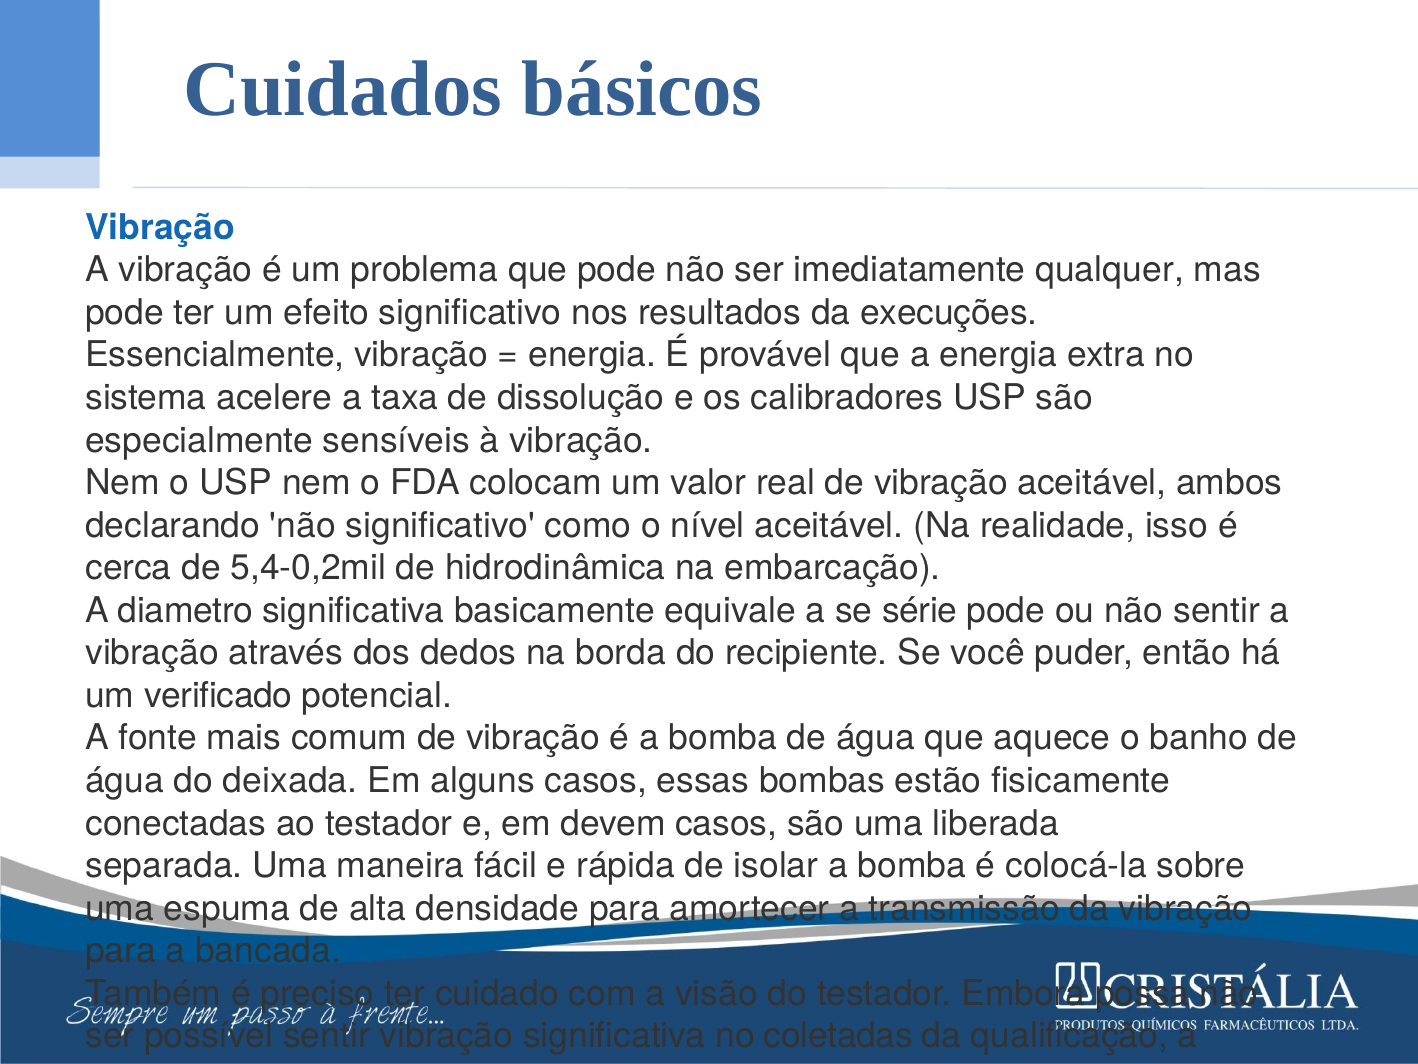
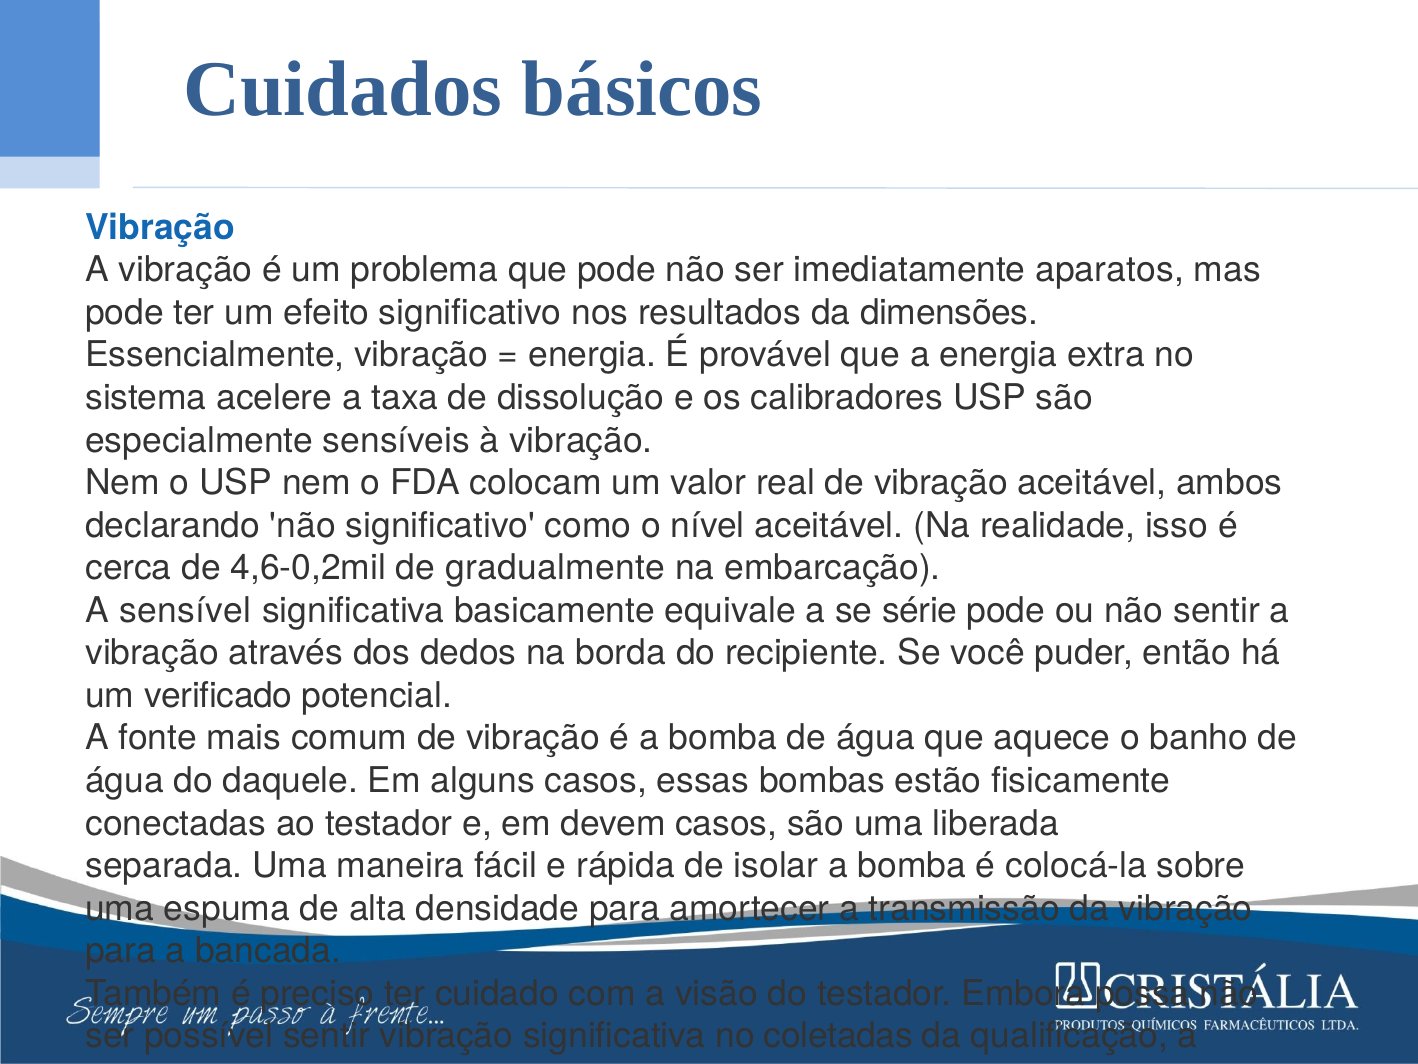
qualquer: qualquer -> aparatos (1110, 270)
execuções: execuções -> dimensões (949, 312)
5,4-0,2mil: 5,4-0,2mil -> 4,6-0,2mil (308, 568)
hidrodinâmica: hidrodinâmica -> gradualmente (555, 568)
diametro: diametro -> sensível (185, 610)
deixada: deixada -> daquele (290, 780)
